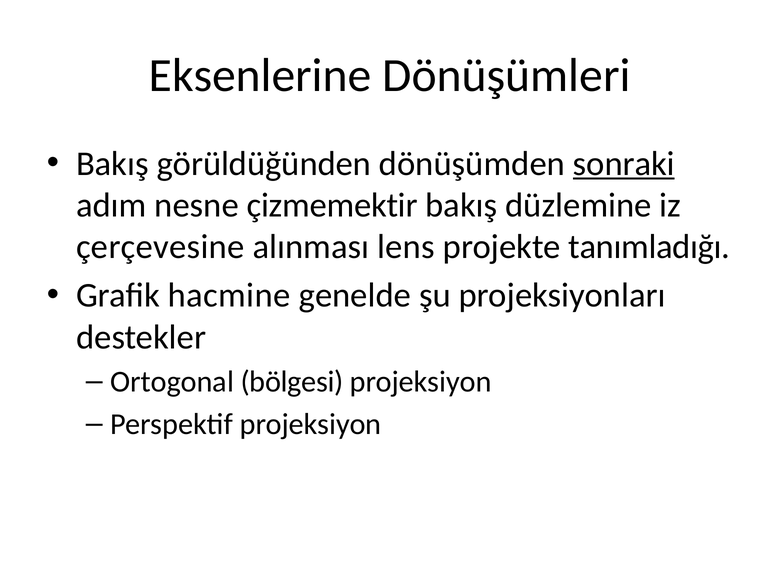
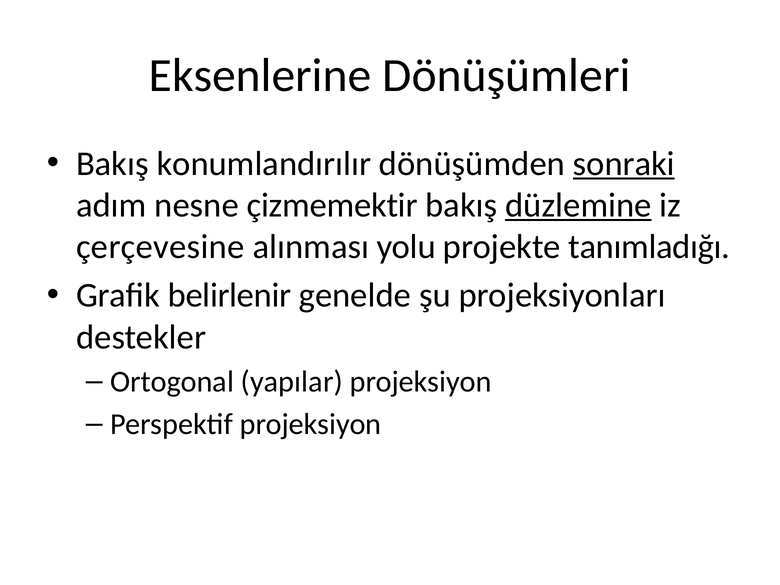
görüldüğünden: görüldüğünden -> konumlandırılır (264, 164)
düzlemine underline: none -> present (578, 205)
lens: lens -> yolu (406, 247)
hacmine: hacmine -> belirlenir (230, 296)
bölgesi: bölgesi -> yapılar (292, 382)
